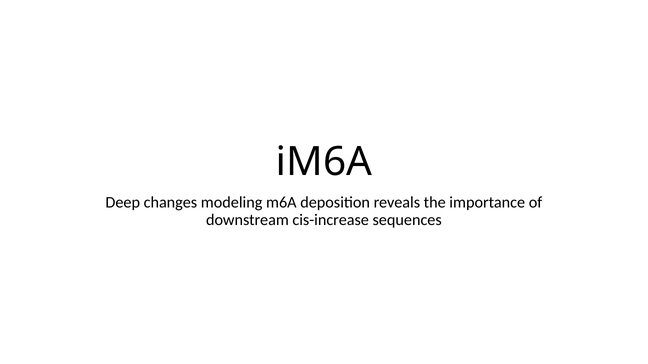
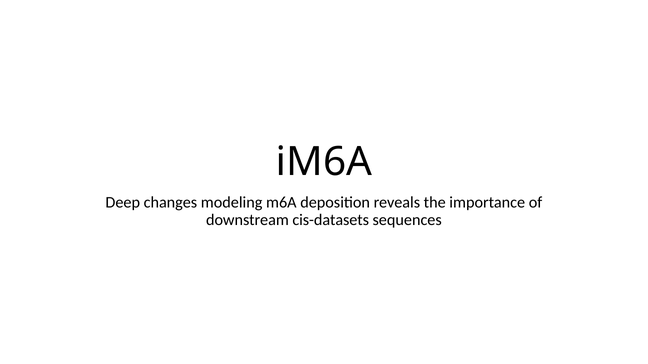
cis-increase: cis-increase -> cis-datasets (331, 220)
